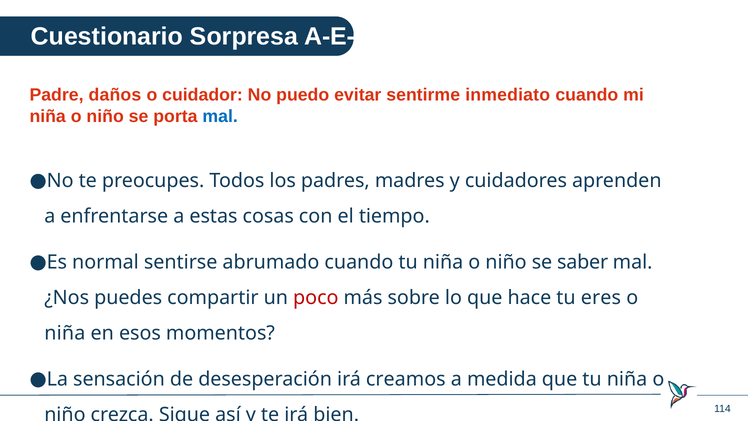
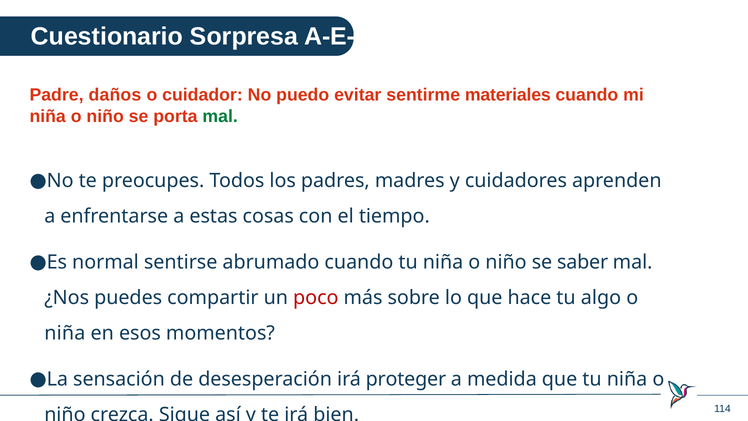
inmediato: inmediato -> materiales (508, 95)
mal colour: blue -> green (220, 116)
eres: eres -> algo (601, 298)
creamos: creamos -> proteger (406, 379)
